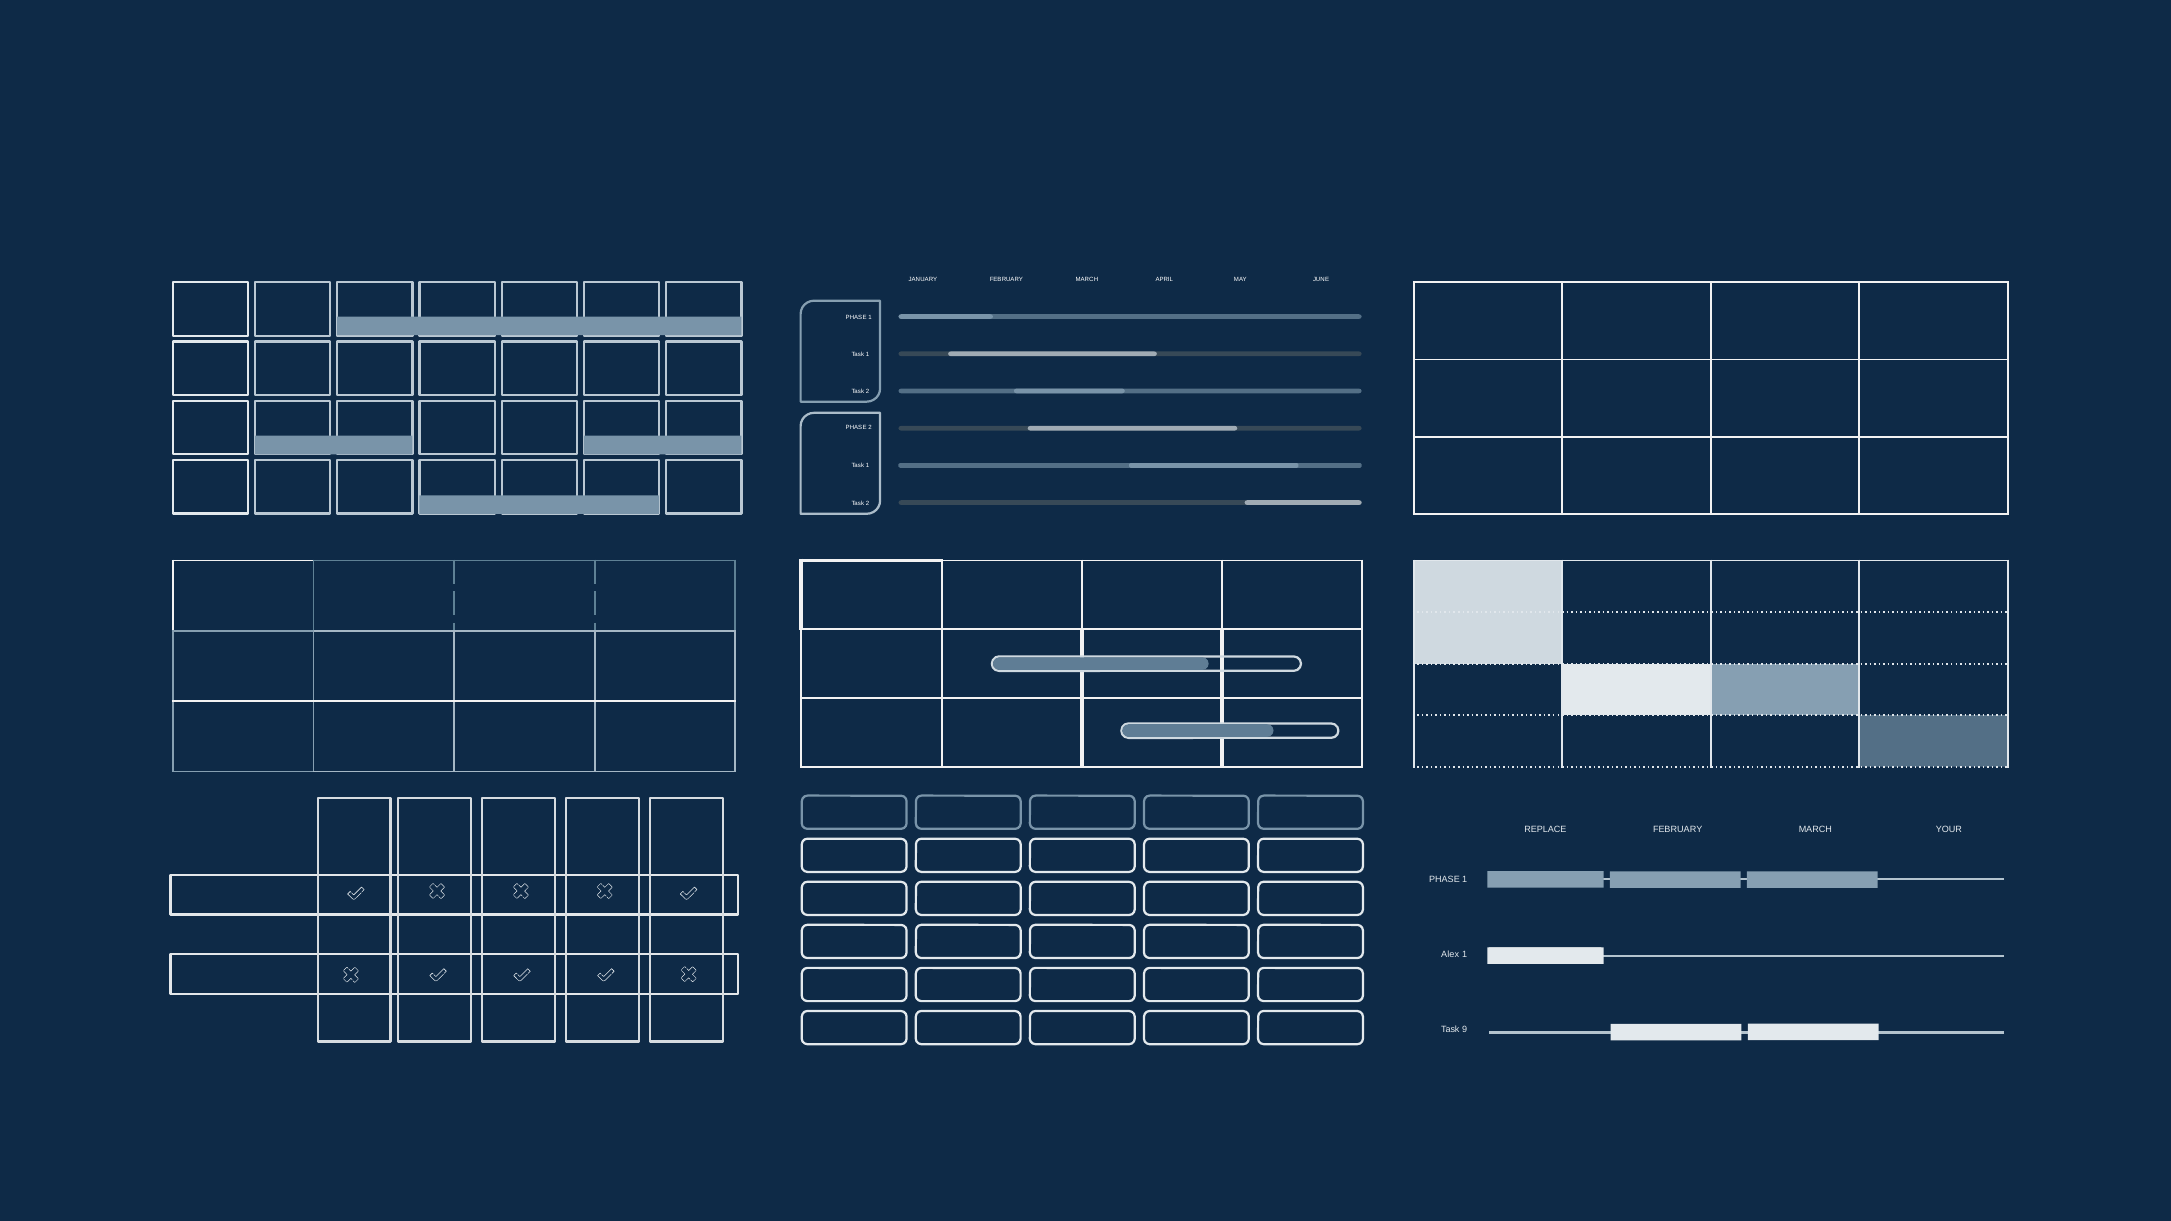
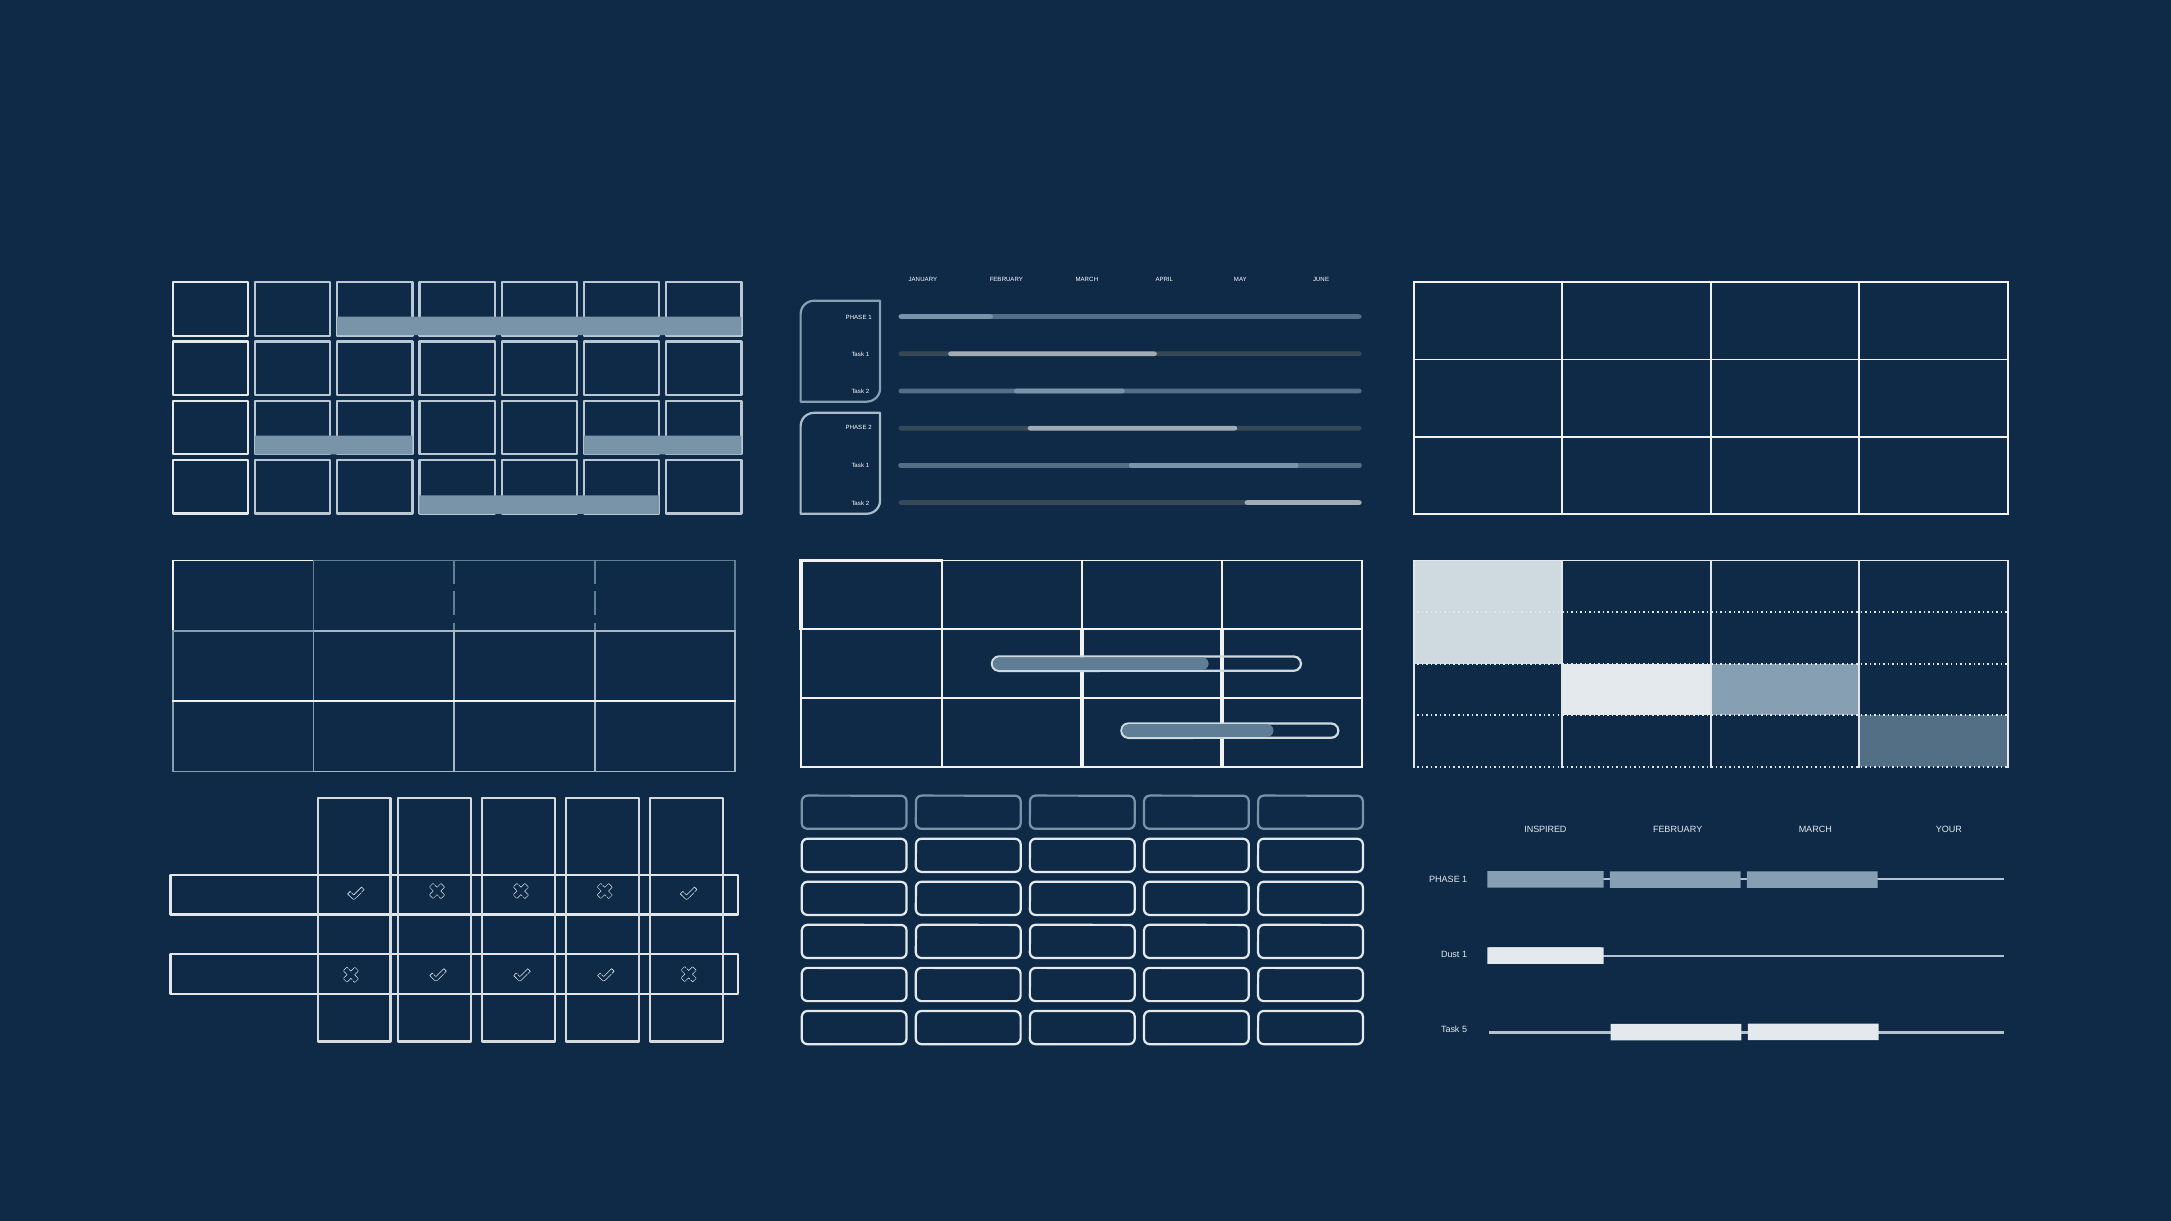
REPLACE: REPLACE -> INSPIRED (1545, 830)
Alex: Alex -> Dust (1450, 955)
9: 9 -> 5 (1465, 1030)
